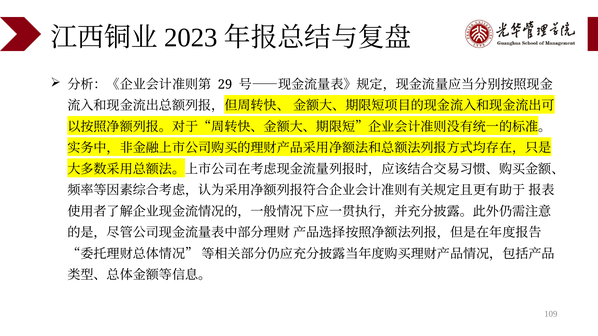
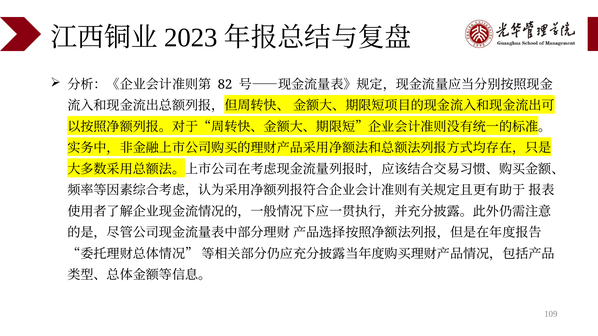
29: 29 -> 82 (225, 85)
